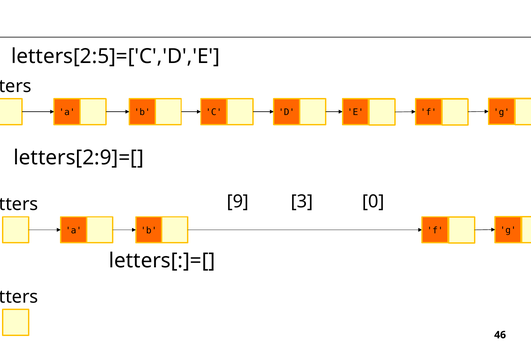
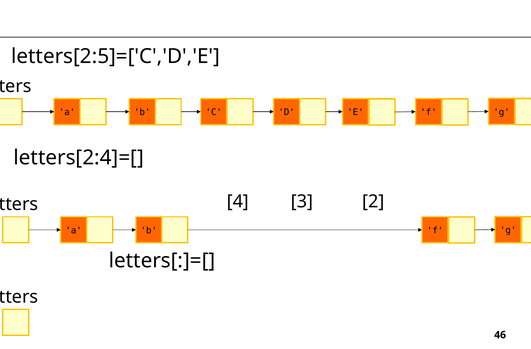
letters[2:9]=[: letters[2:9]=[ -> letters[2:4]=[ (79, 157)
9: 9 -> 4 (238, 201)
0: 0 -> 2 (373, 201)
